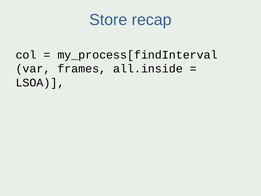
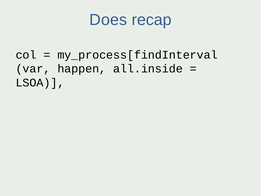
Store: Store -> Does (108, 20)
frames: frames -> happen (82, 69)
